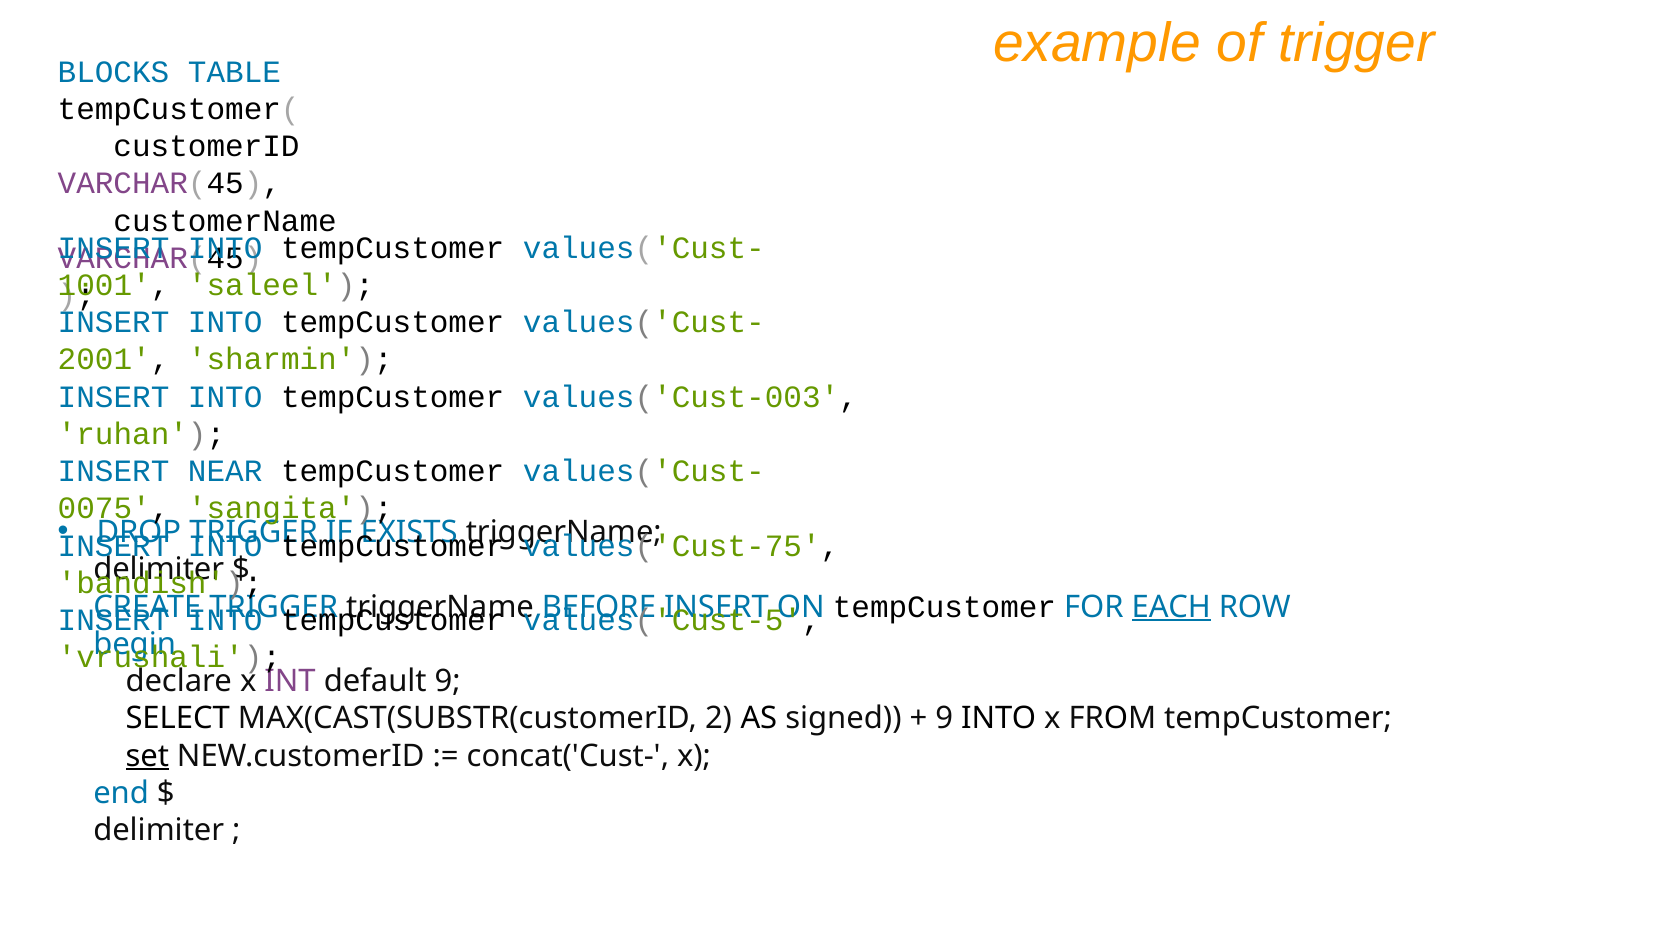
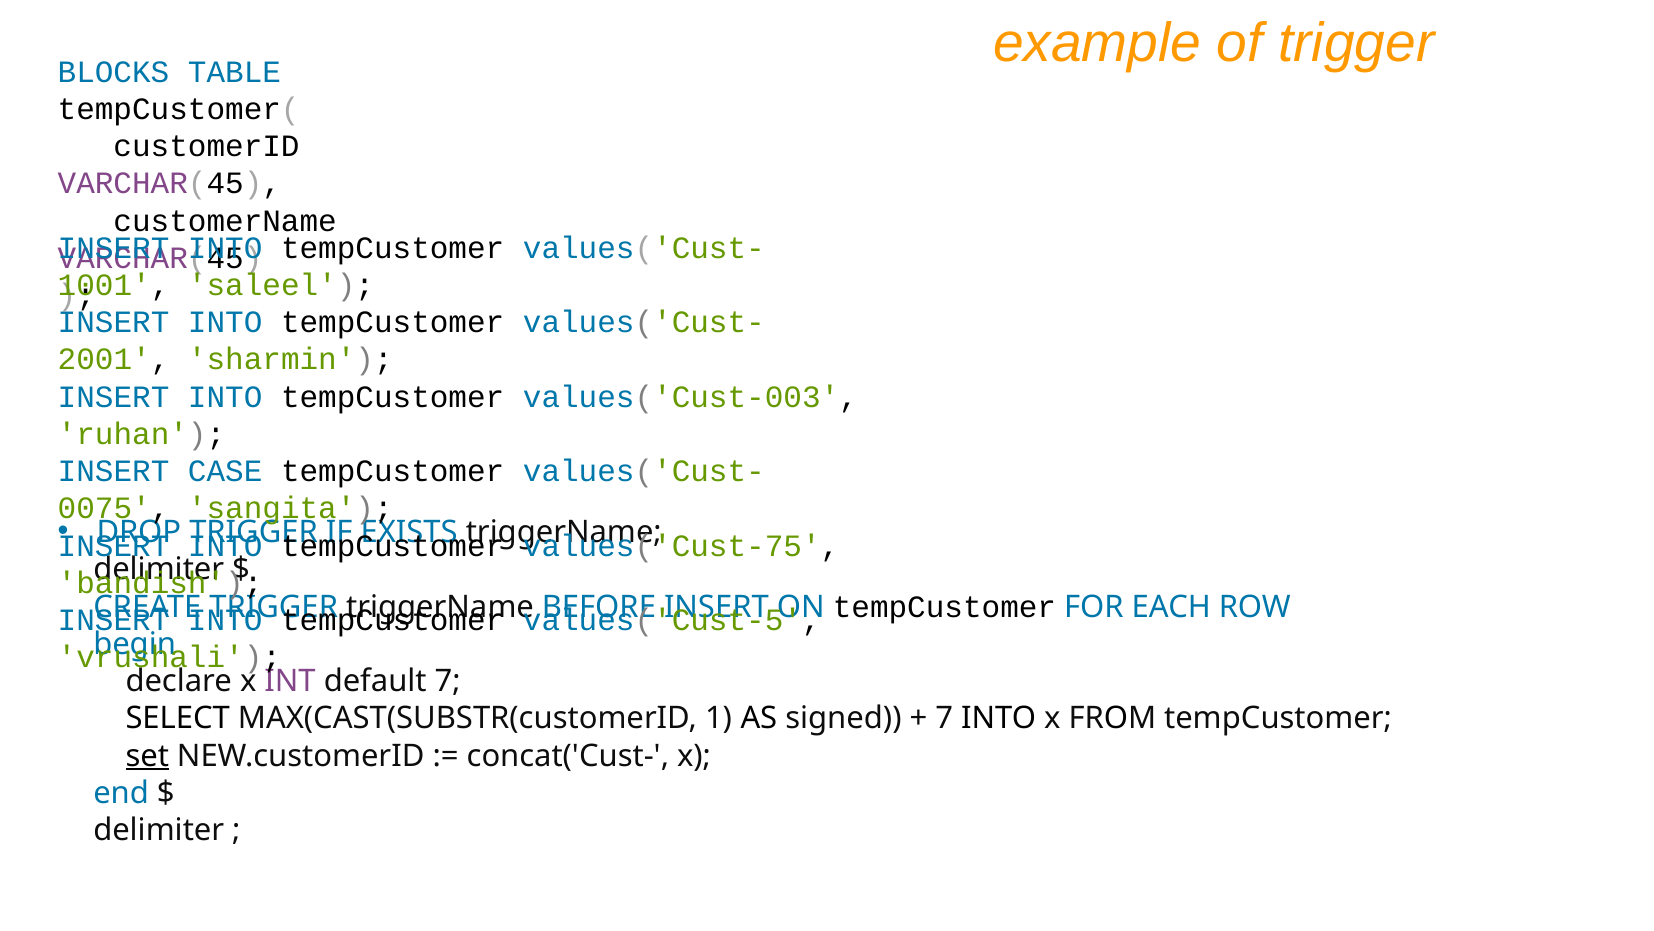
NEAR: NEAR -> CASE (225, 471)
EACH underline: present -> none (1171, 606)
default 9: 9 -> 7 (448, 681)
2: 2 -> 1 (719, 718)
9: 9 -> 7 (944, 718)
